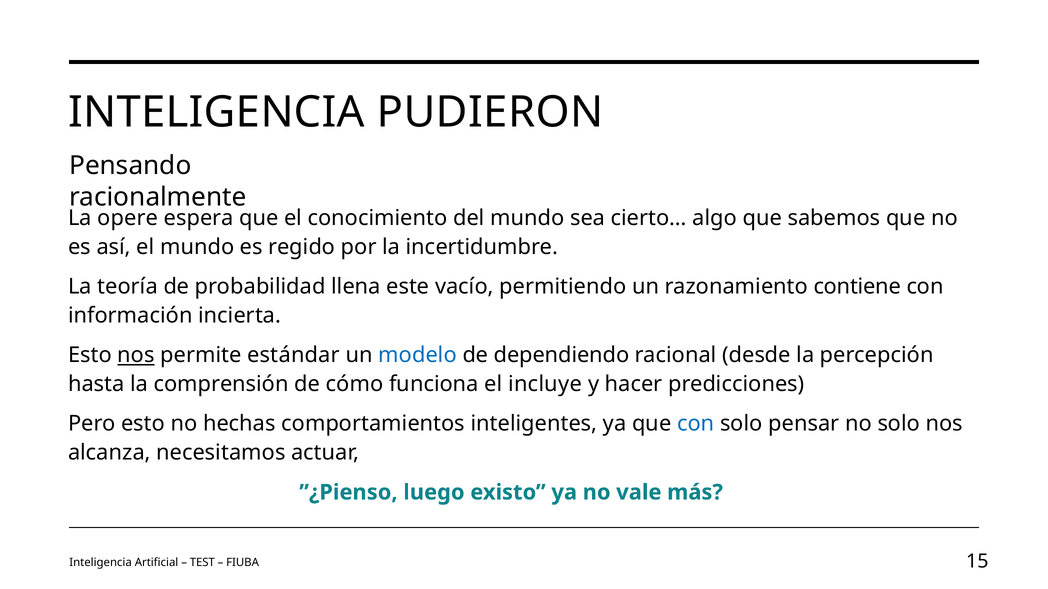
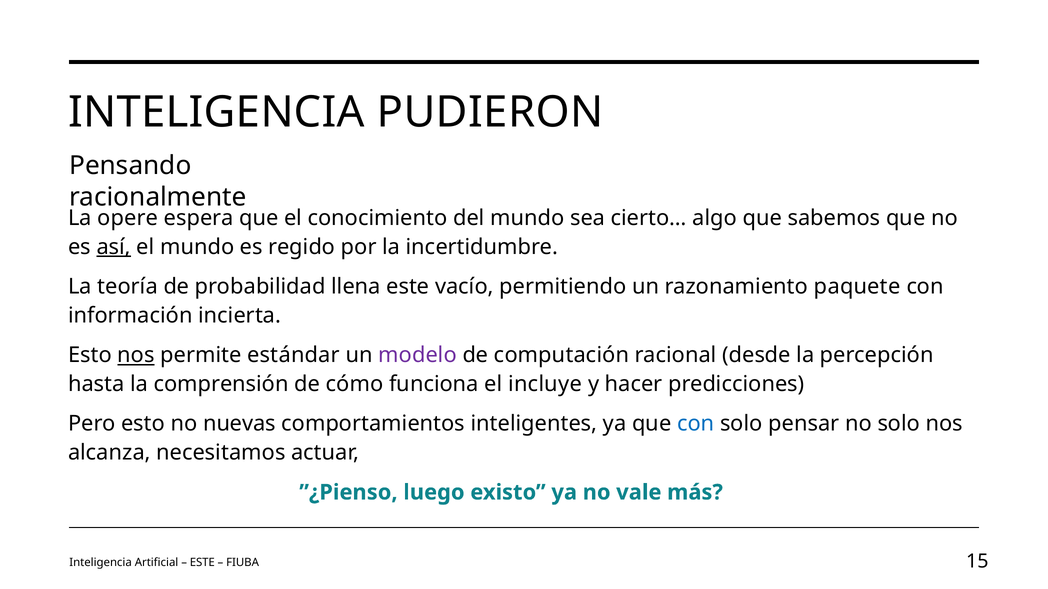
así underline: none -> present (114, 247)
contiene: contiene -> paquete (857, 287)
modelo colour: blue -> purple (418, 356)
dependiendo: dependiendo -> computación (562, 356)
hechas: hechas -> nuevas (239, 424)
TEST: TEST -> ESTE (202, 563)
